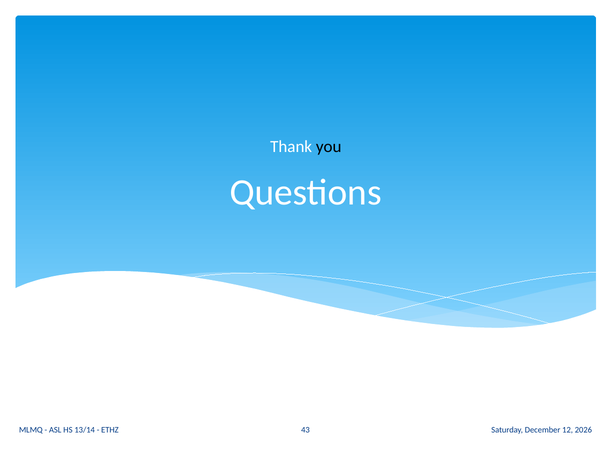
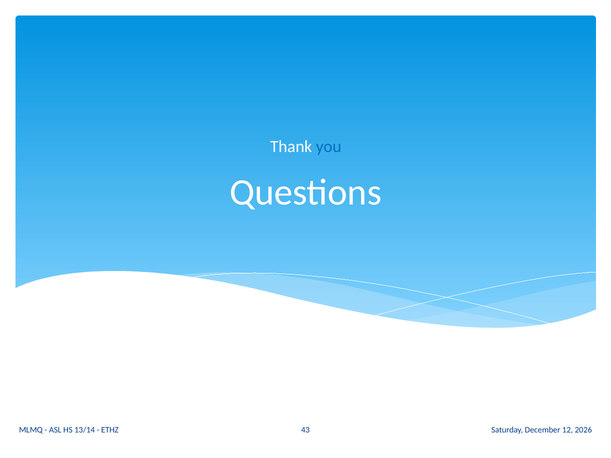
you colour: black -> blue (329, 147)
